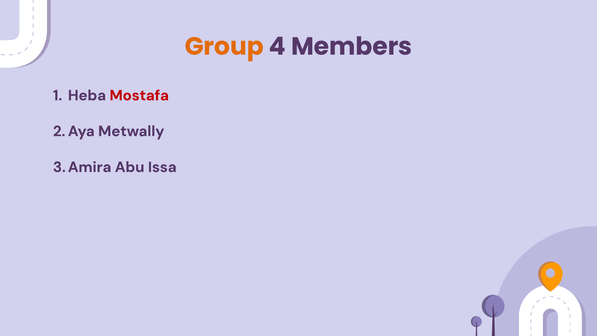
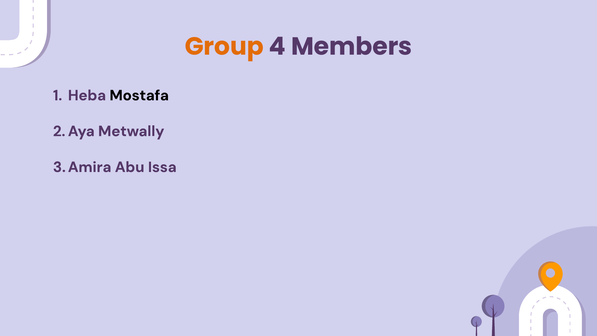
Mostafa colour: red -> black (139, 95)
